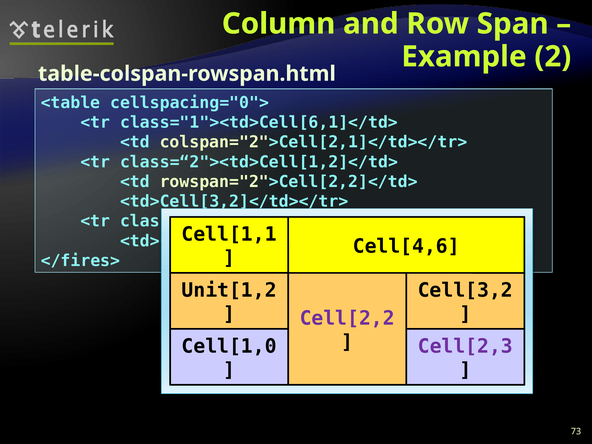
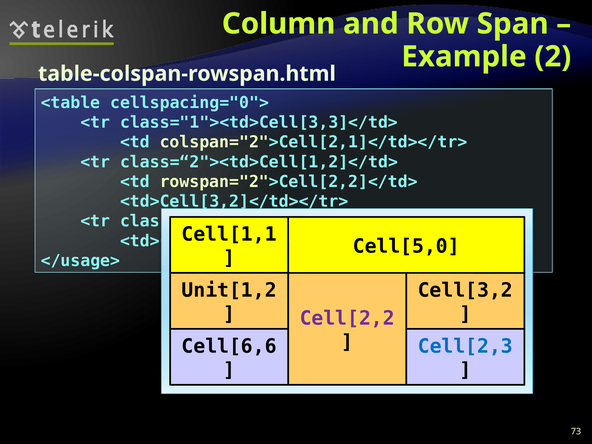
class="1"><td>Cell[6,1]</td>: class="1"><td>Cell[6,1]</td> -> class="1"><td>Cell[3,3]</td> (259, 122)
Cell[4,6: Cell[4,6 -> Cell[5,0 (406, 246)
</fires>: </fires> -> </usage> (80, 261)
Cell[1,0: Cell[1,0 -> Cell[6,6 (229, 346)
Cell[2,3 colour: purple -> blue (465, 346)
